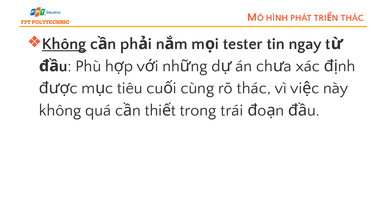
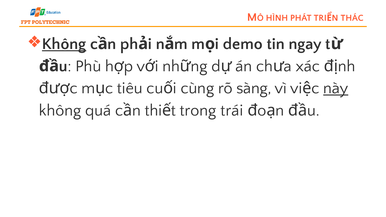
tester: tester -> demo (243, 44)
rõ thác: thác -> sàng (254, 88)
này underline: none -> present (336, 88)
